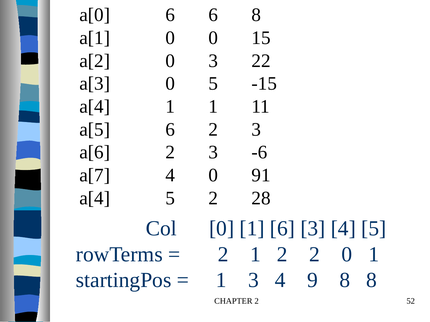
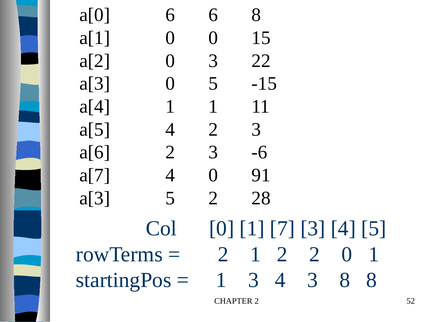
a[5 6: 6 -> 4 (170, 130)
a[4: a[4 -> a[3 (95, 198)
1 6: 6 -> 7 (282, 229)
4 9: 9 -> 3 (313, 281)
